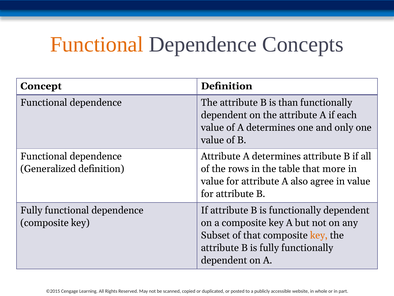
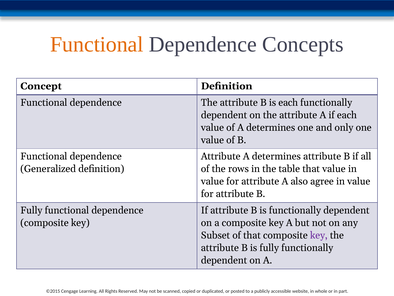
is than: than -> each (288, 102)
that more: more -> value (334, 169)
key colour: orange -> purple (319, 235)
